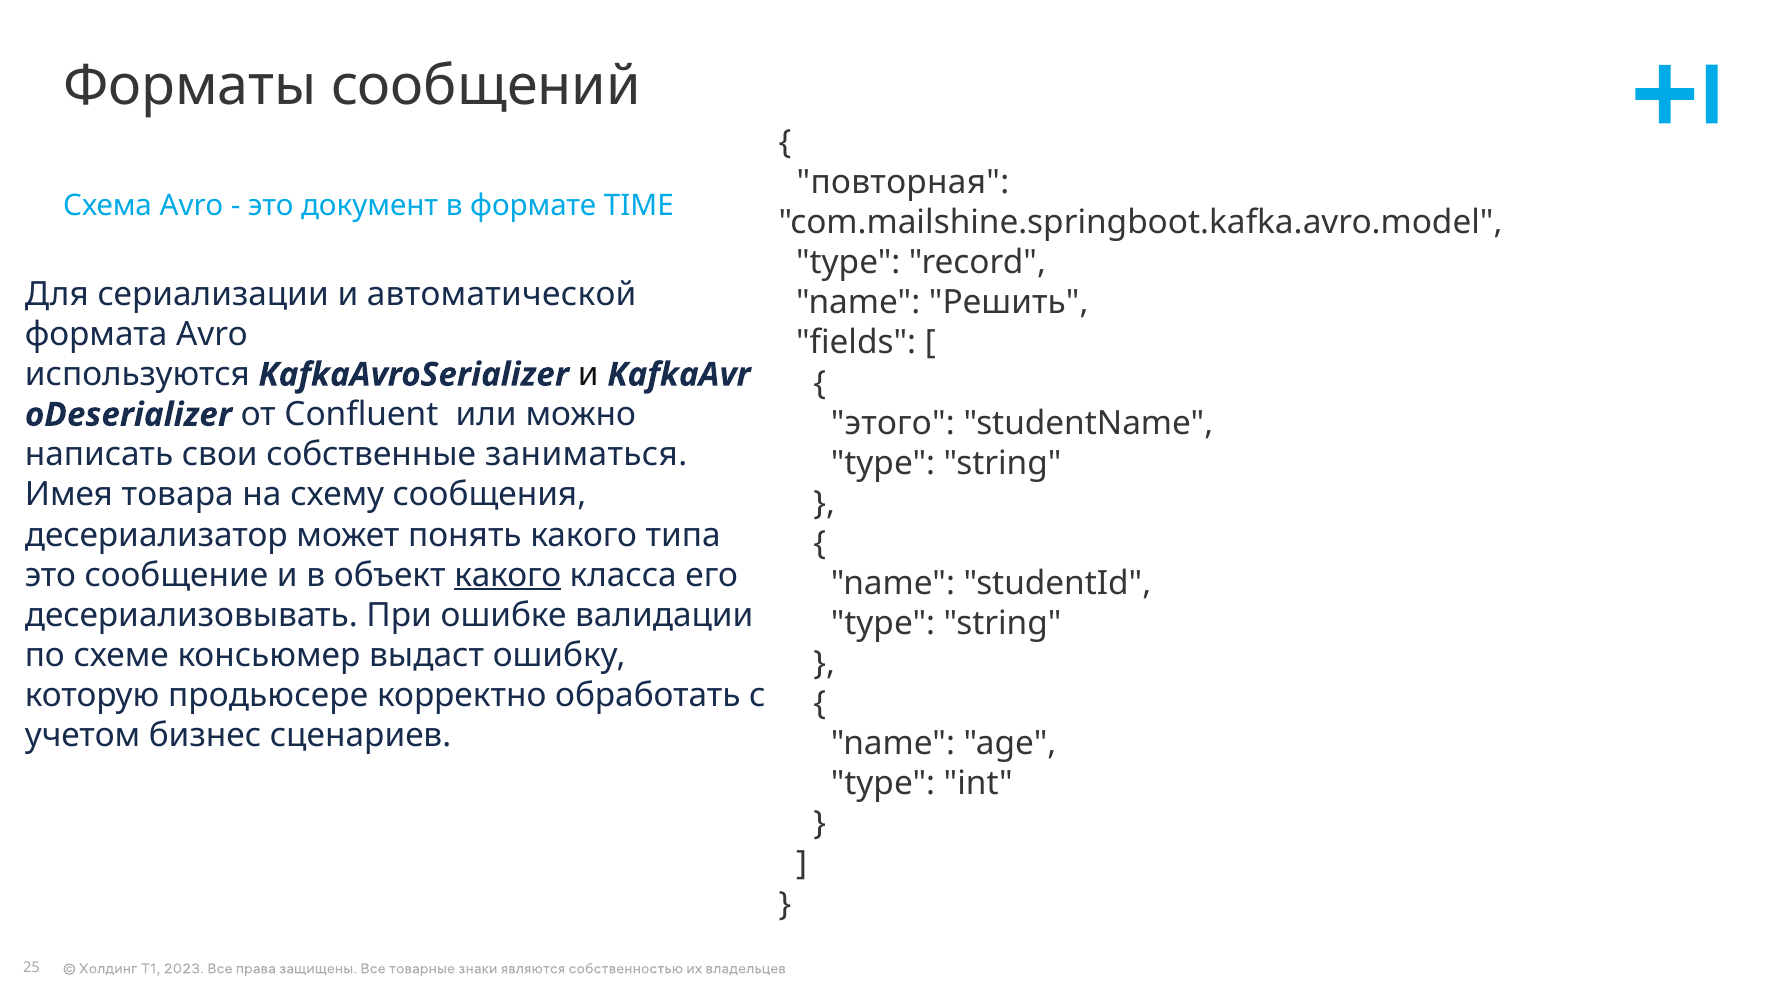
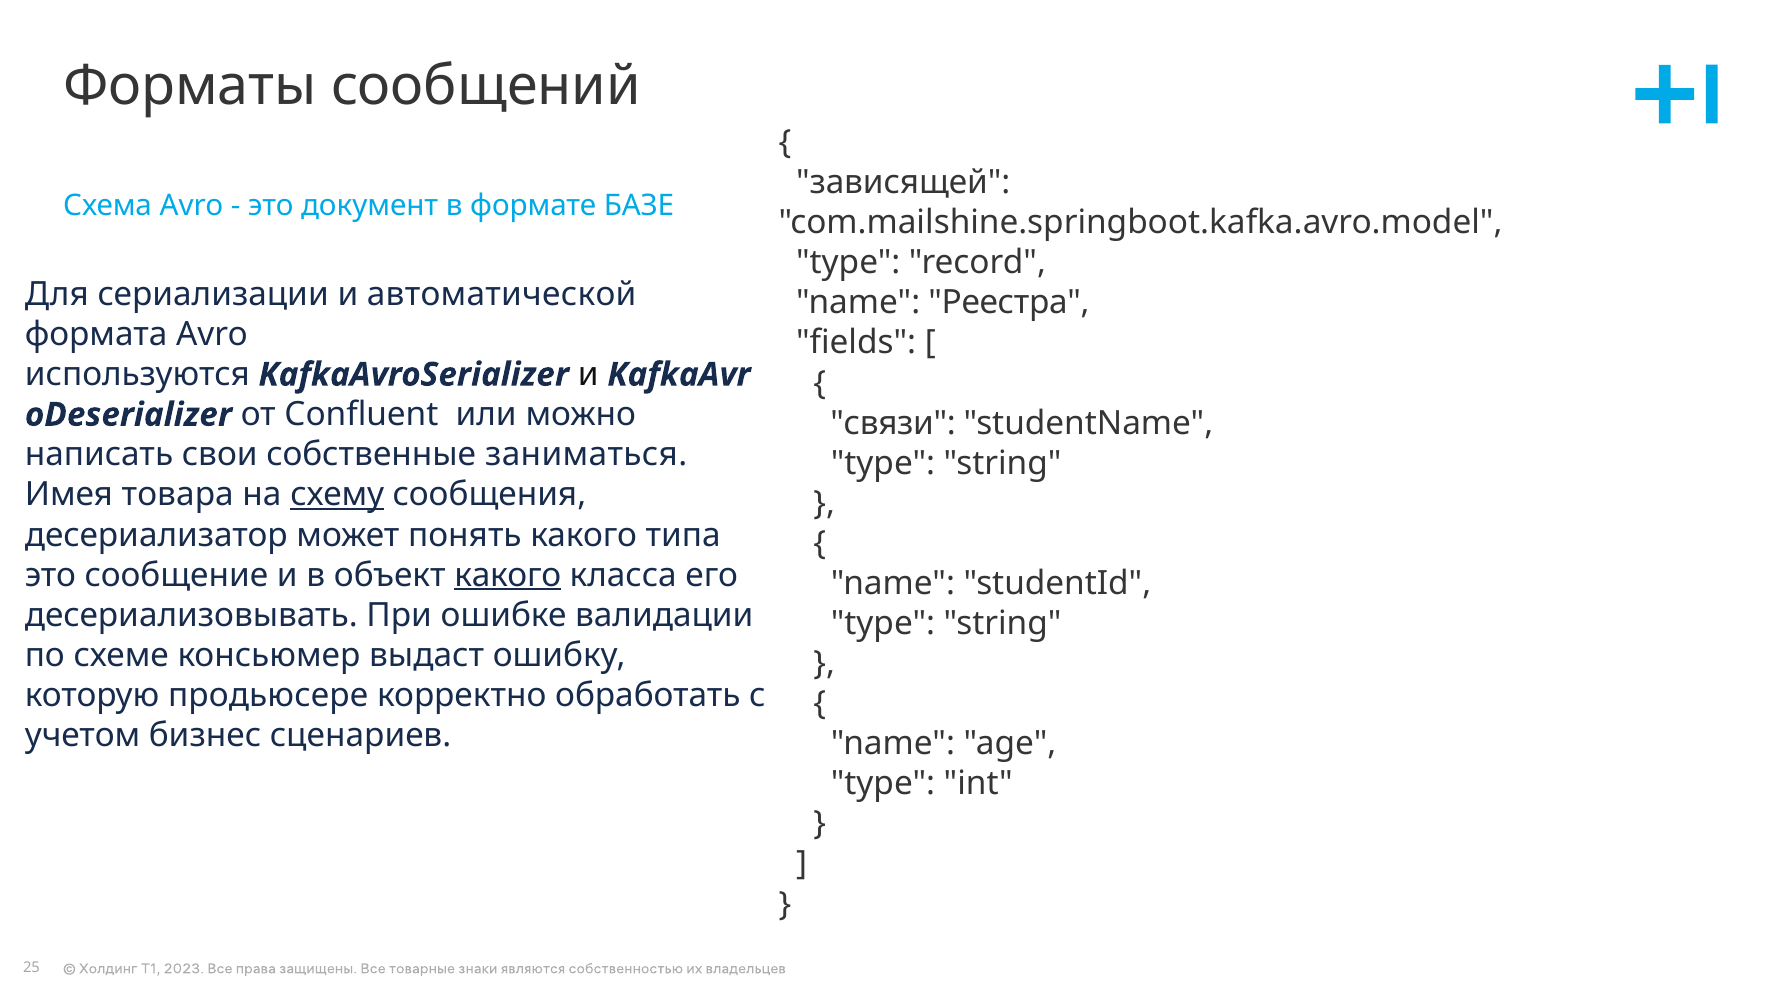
повторная: повторная -> зависящей (903, 183)
TIME: TIME -> БАЗЕ (639, 205)
Решить: Решить -> Реестра (1009, 303)
этого: этого -> связи (893, 423)
схему underline: none -> present (337, 495)
